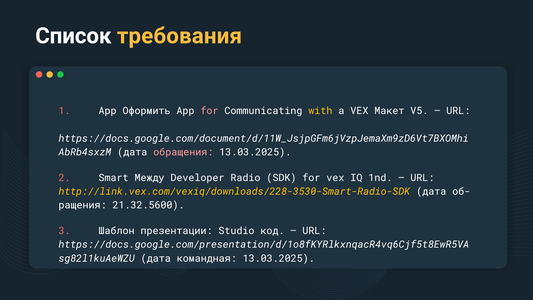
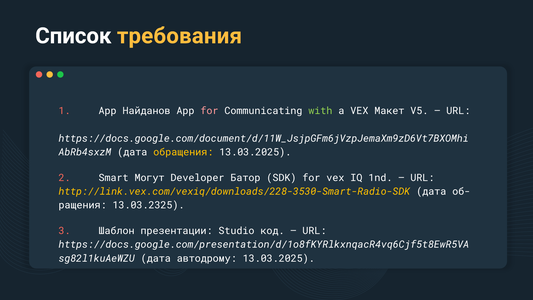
Оформить: Оформить -> Найданов (147, 111)
with colour: yellow -> light green (320, 111)
обращения colour: pink -> yellow (183, 152)
Между: Между -> Могут (150, 178)
Radio: Radio -> Батор (245, 178)
21.32.5600: 21.32.5600 -> 13.03.2325 (149, 205)
командная: командная -> автодрому (207, 258)
